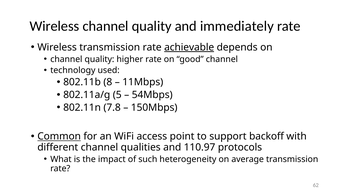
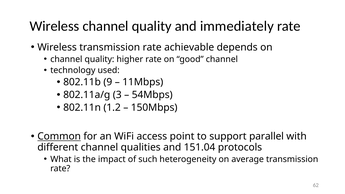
achievable underline: present -> none (189, 47)
8: 8 -> 9 (108, 82)
5: 5 -> 3 (117, 95)
7.8: 7.8 -> 1.2 (112, 108)
backoff: backoff -> parallel (266, 136)
110.97: 110.97 -> 151.04 (200, 147)
